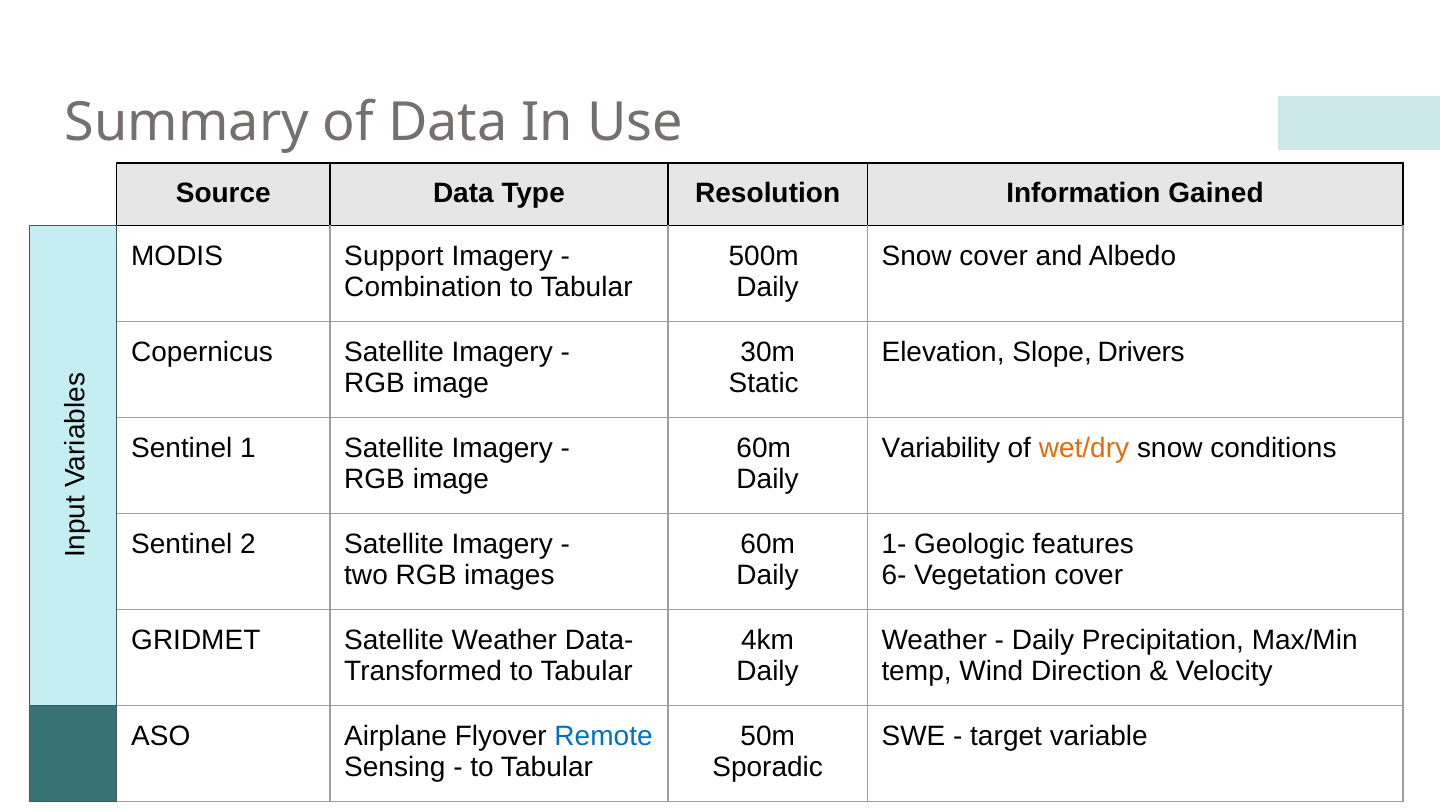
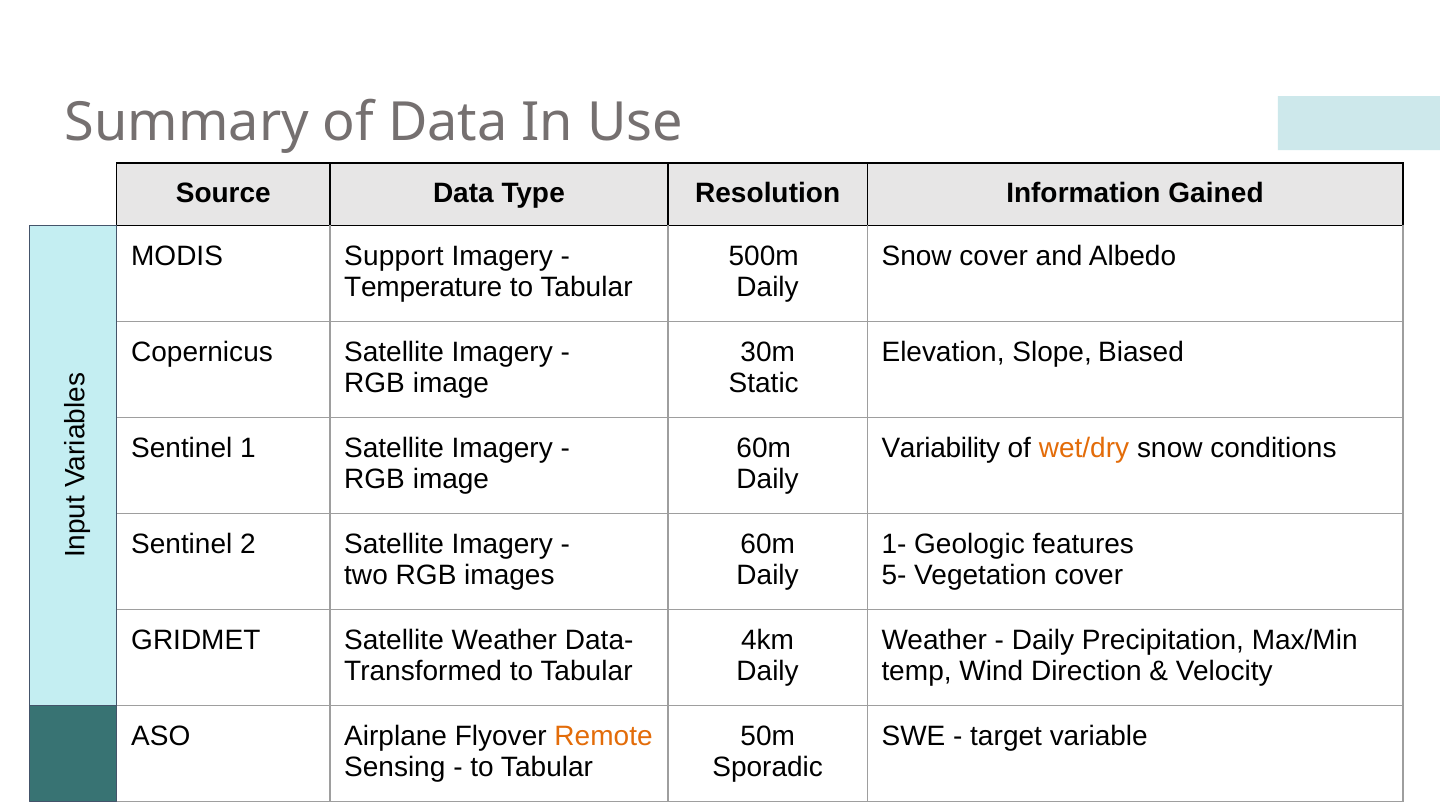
Combination: Combination -> Temperature (423, 287)
Drivers: Drivers -> Biased (1141, 352)
6-: 6- -> 5- (894, 575)
Remote colour: blue -> orange (604, 736)
